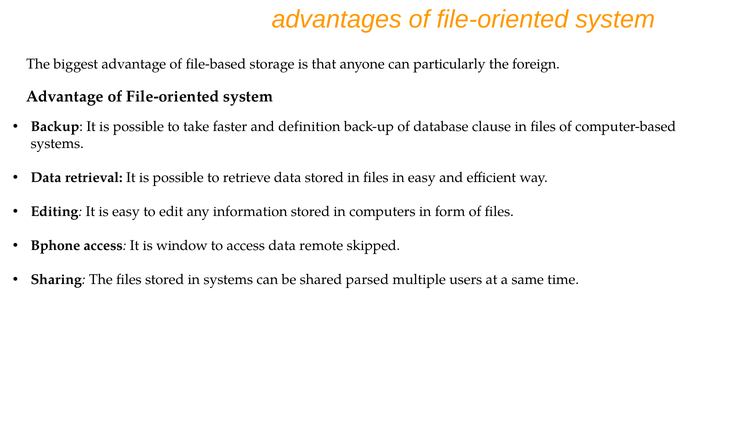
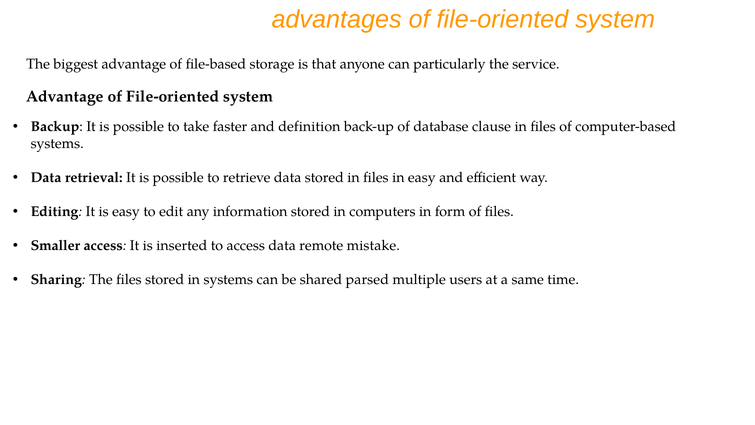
foreign: foreign -> service (536, 64)
Bphone: Bphone -> Smaller (55, 245)
window: window -> inserted (182, 245)
skipped: skipped -> mistake (373, 245)
